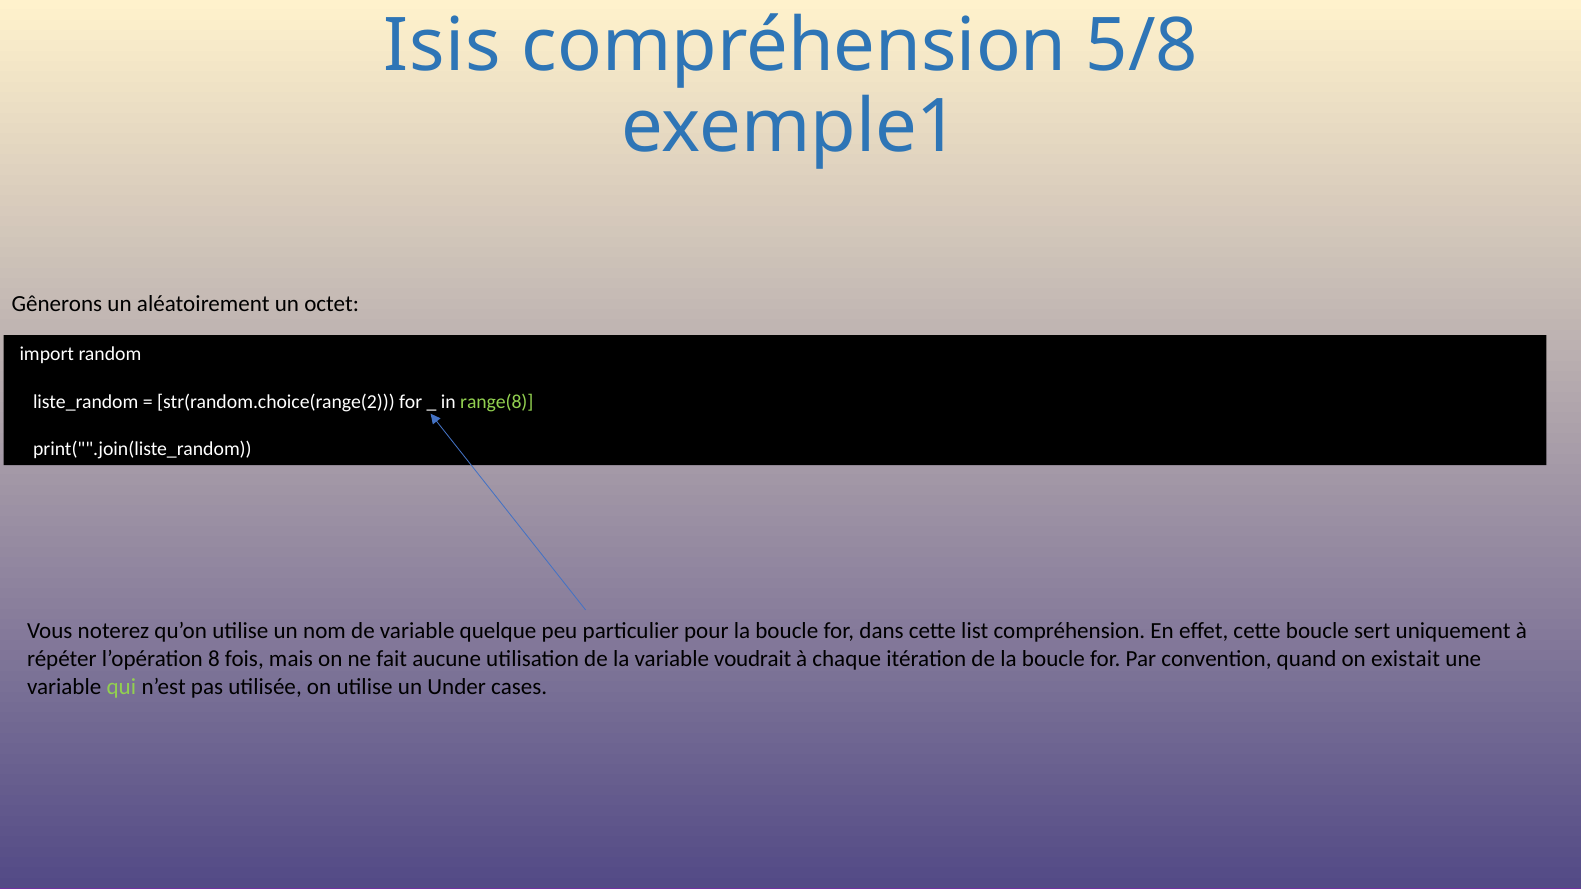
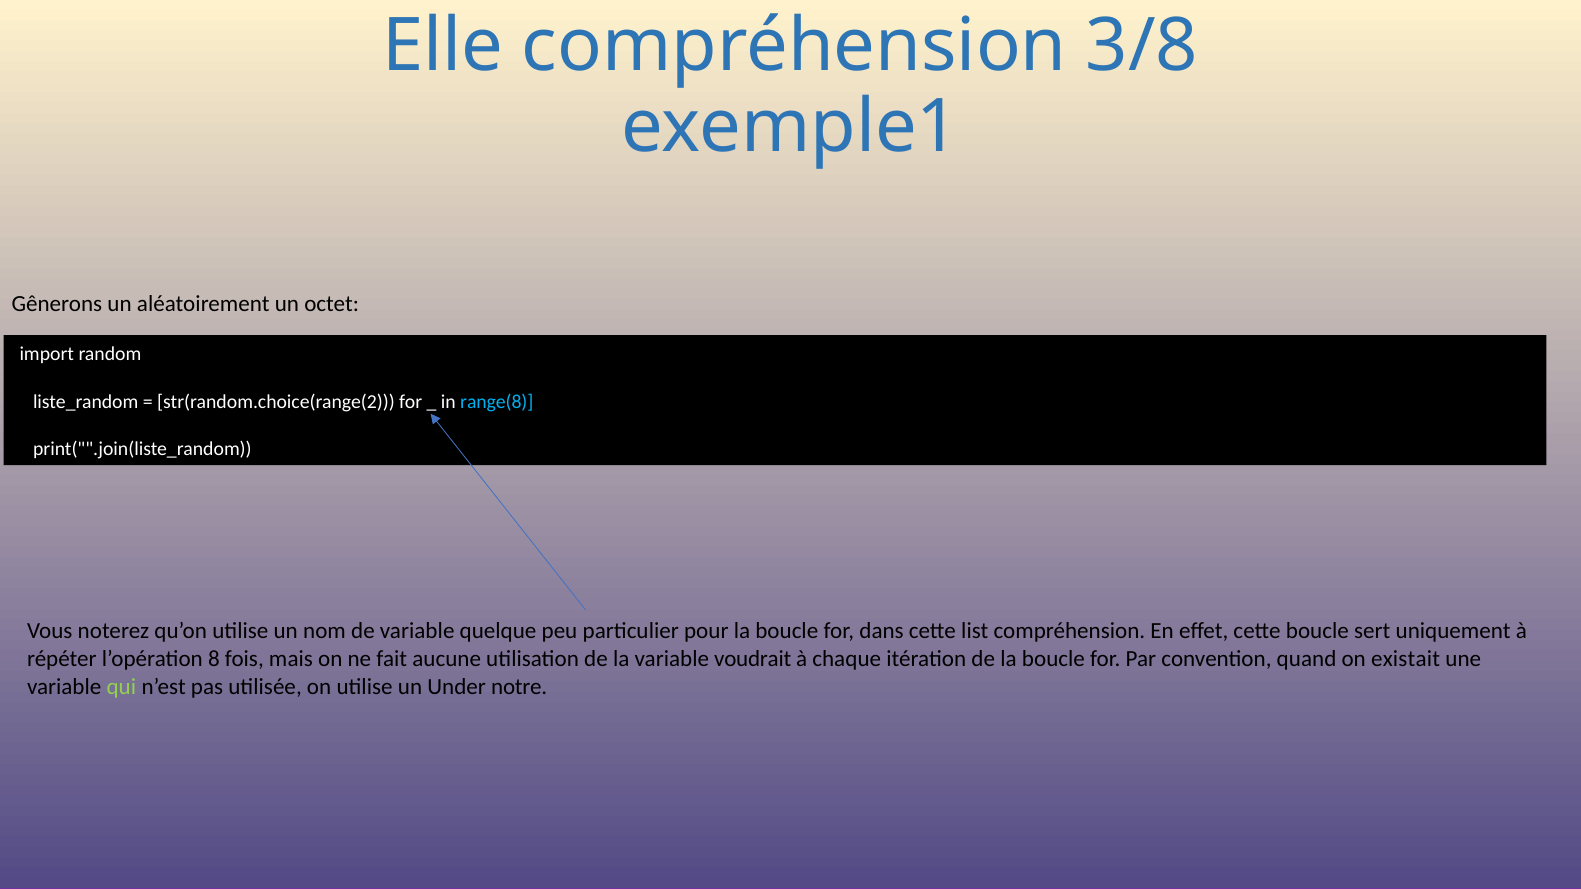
Isis: Isis -> Elle (443, 47)
5/8: 5/8 -> 3/8 (1142, 47)
range(8 colour: light green -> light blue (497, 402)
cases: cases -> notre (519, 687)
